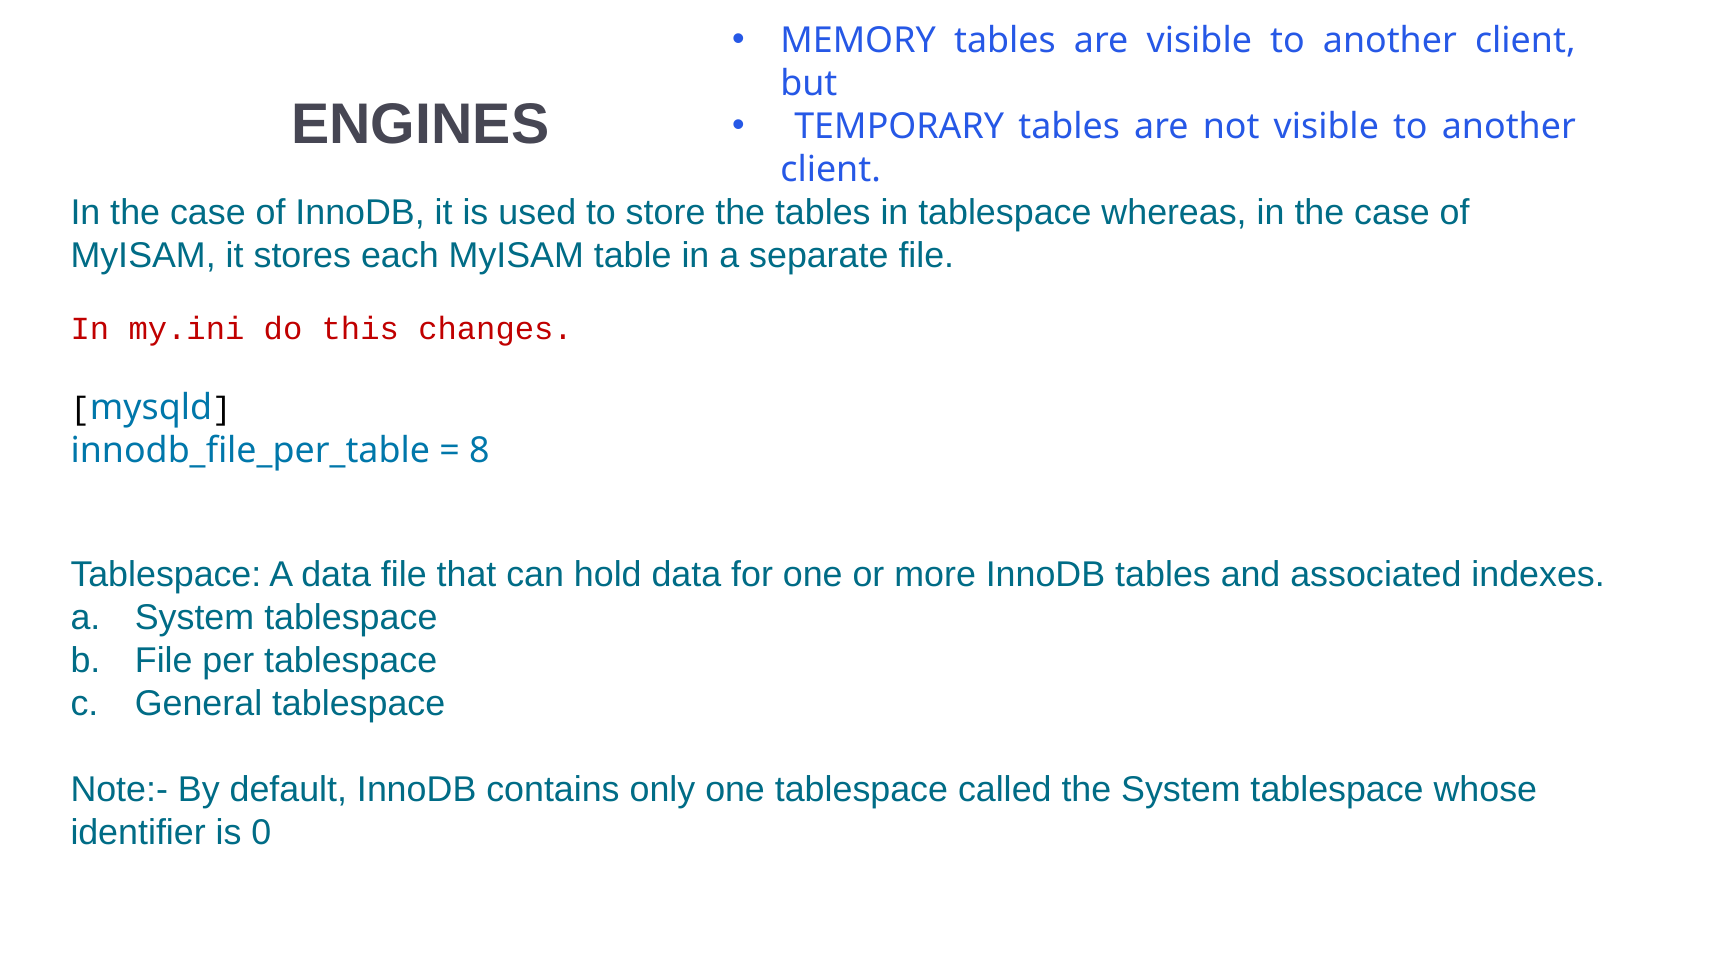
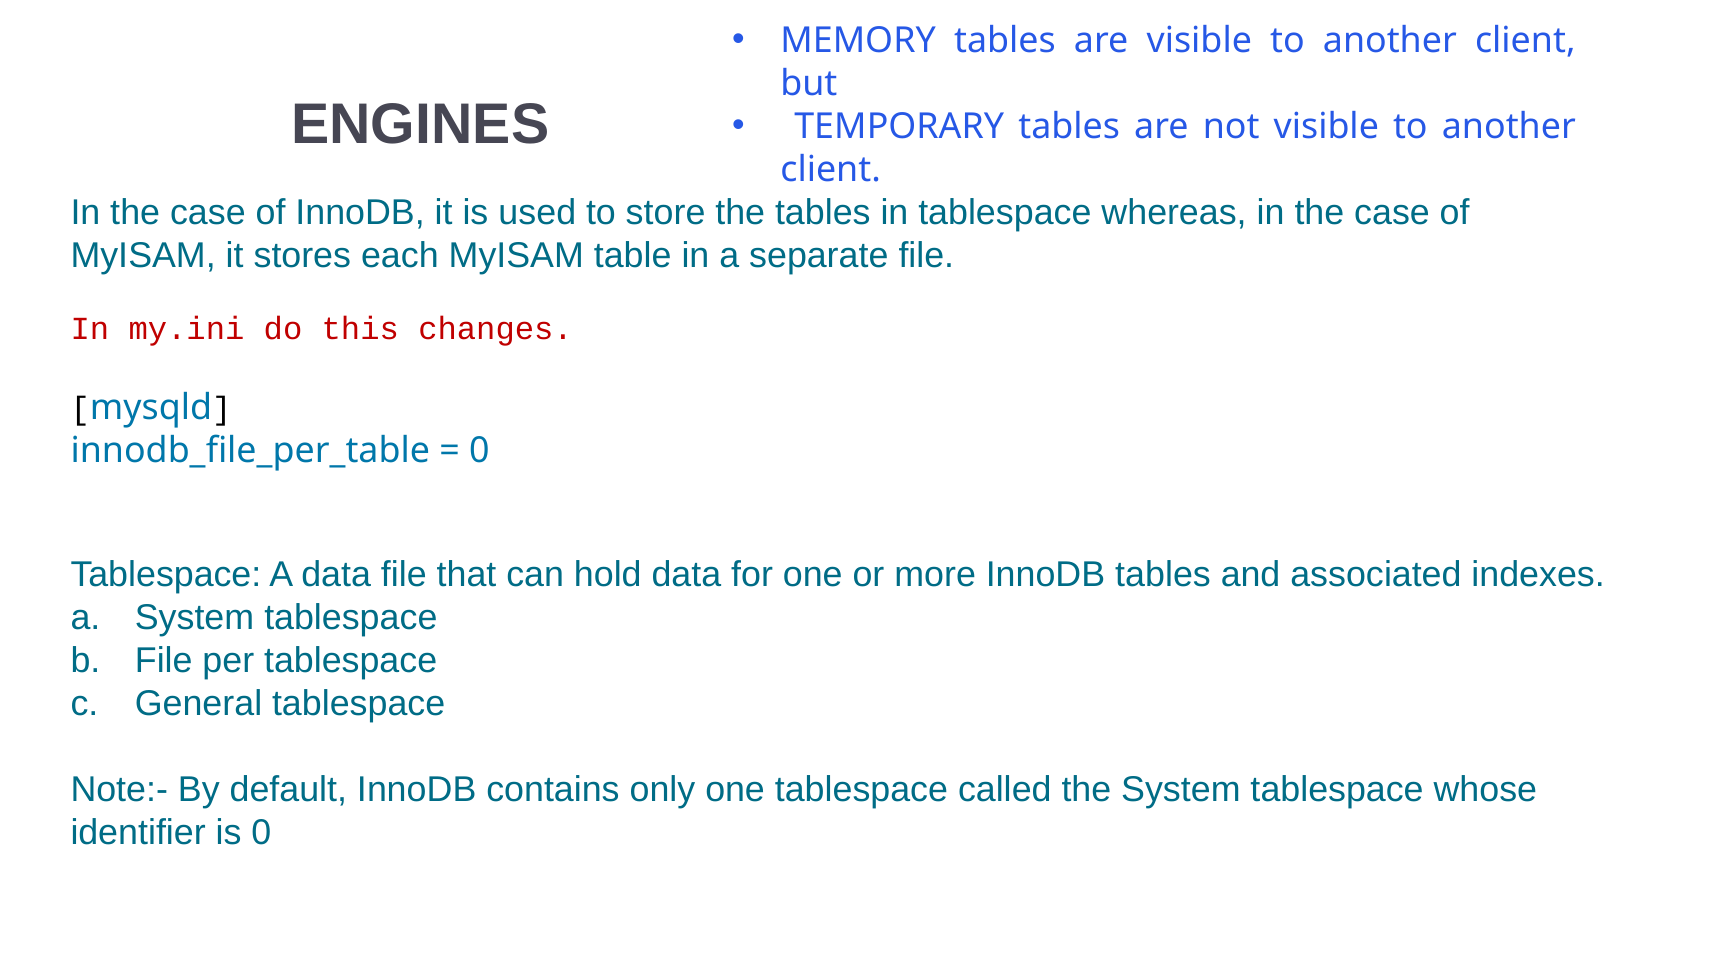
8: 8 -> 0 (479, 451)
